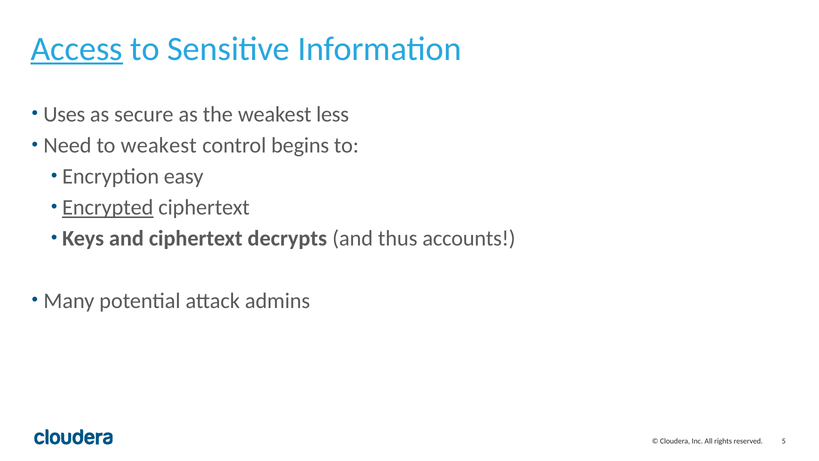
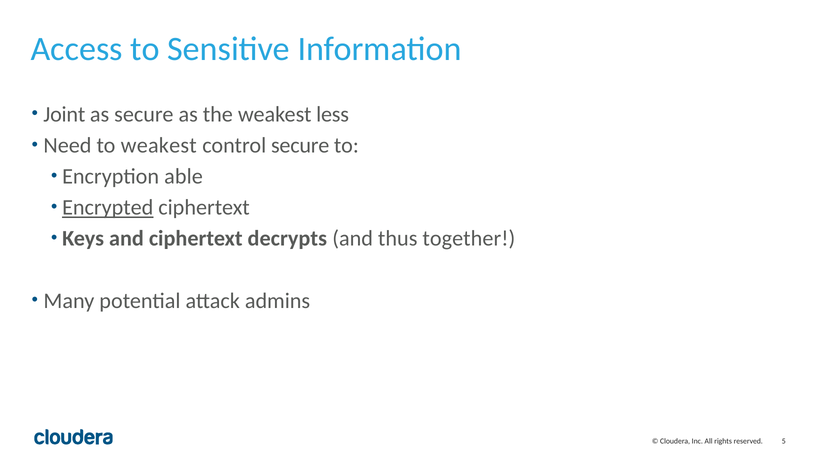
Access underline: present -> none (77, 49)
Uses: Uses -> Joint (64, 114)
control begins: begins -> secure (300, 145)
easy: easy -> able (183, 176)
accounts: accounts -> together (469, 238)
